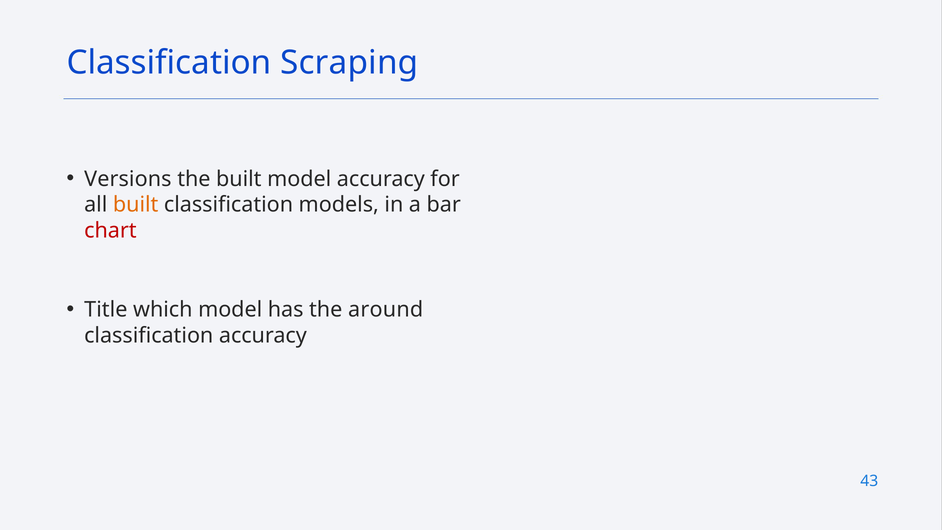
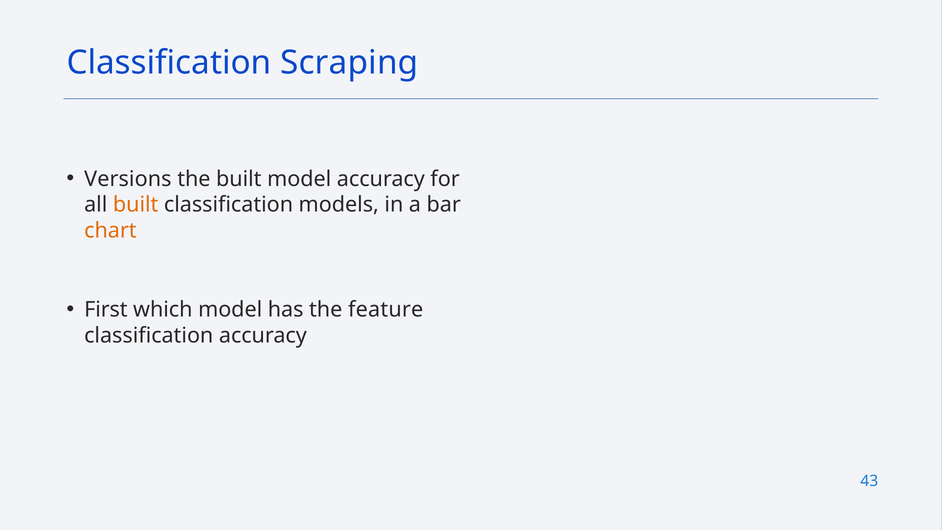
chart colour: red -> orange (110, 231)
Title: Title -> First (106, 310)
around: around -> feature (386, 310)
